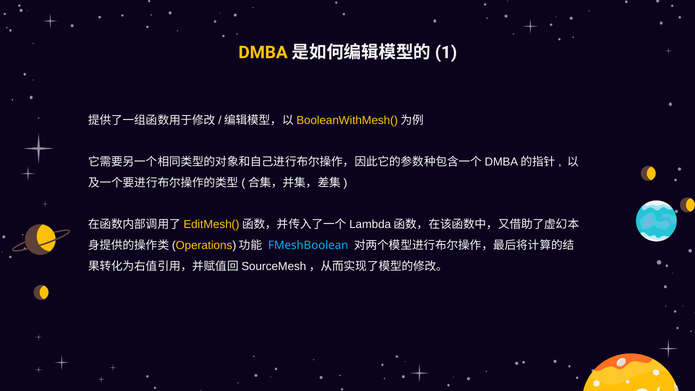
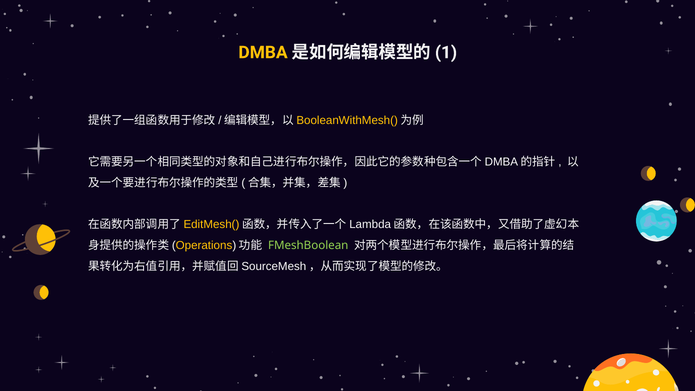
FMeshBoolean colour: light blue -> light green (308, 245)
